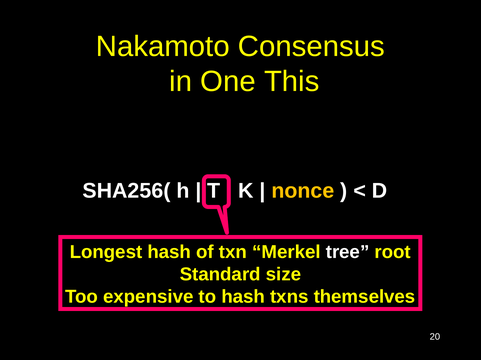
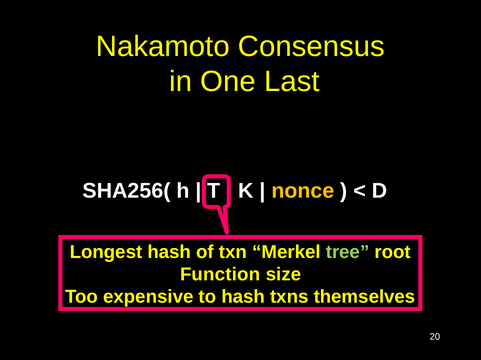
This: This -> Last (292, 82)
tree colour: white -> light green (348, 252)
Standard: Standard -> Function (220, 275)
